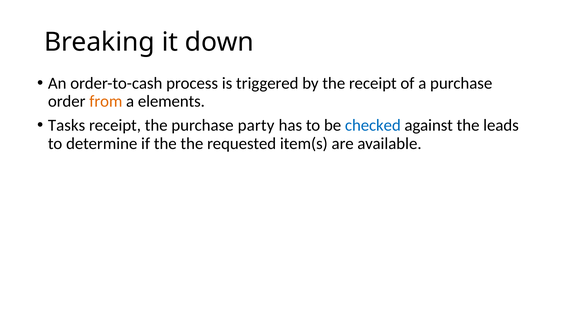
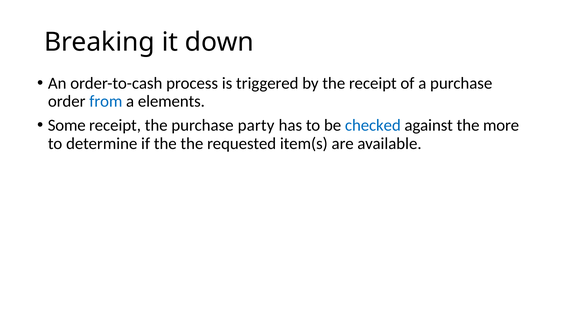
from colour: orange -> blue (106, 102)
Tasks: Tasks -> Some (67, 126)
leads: leads -> more (501, 126)
